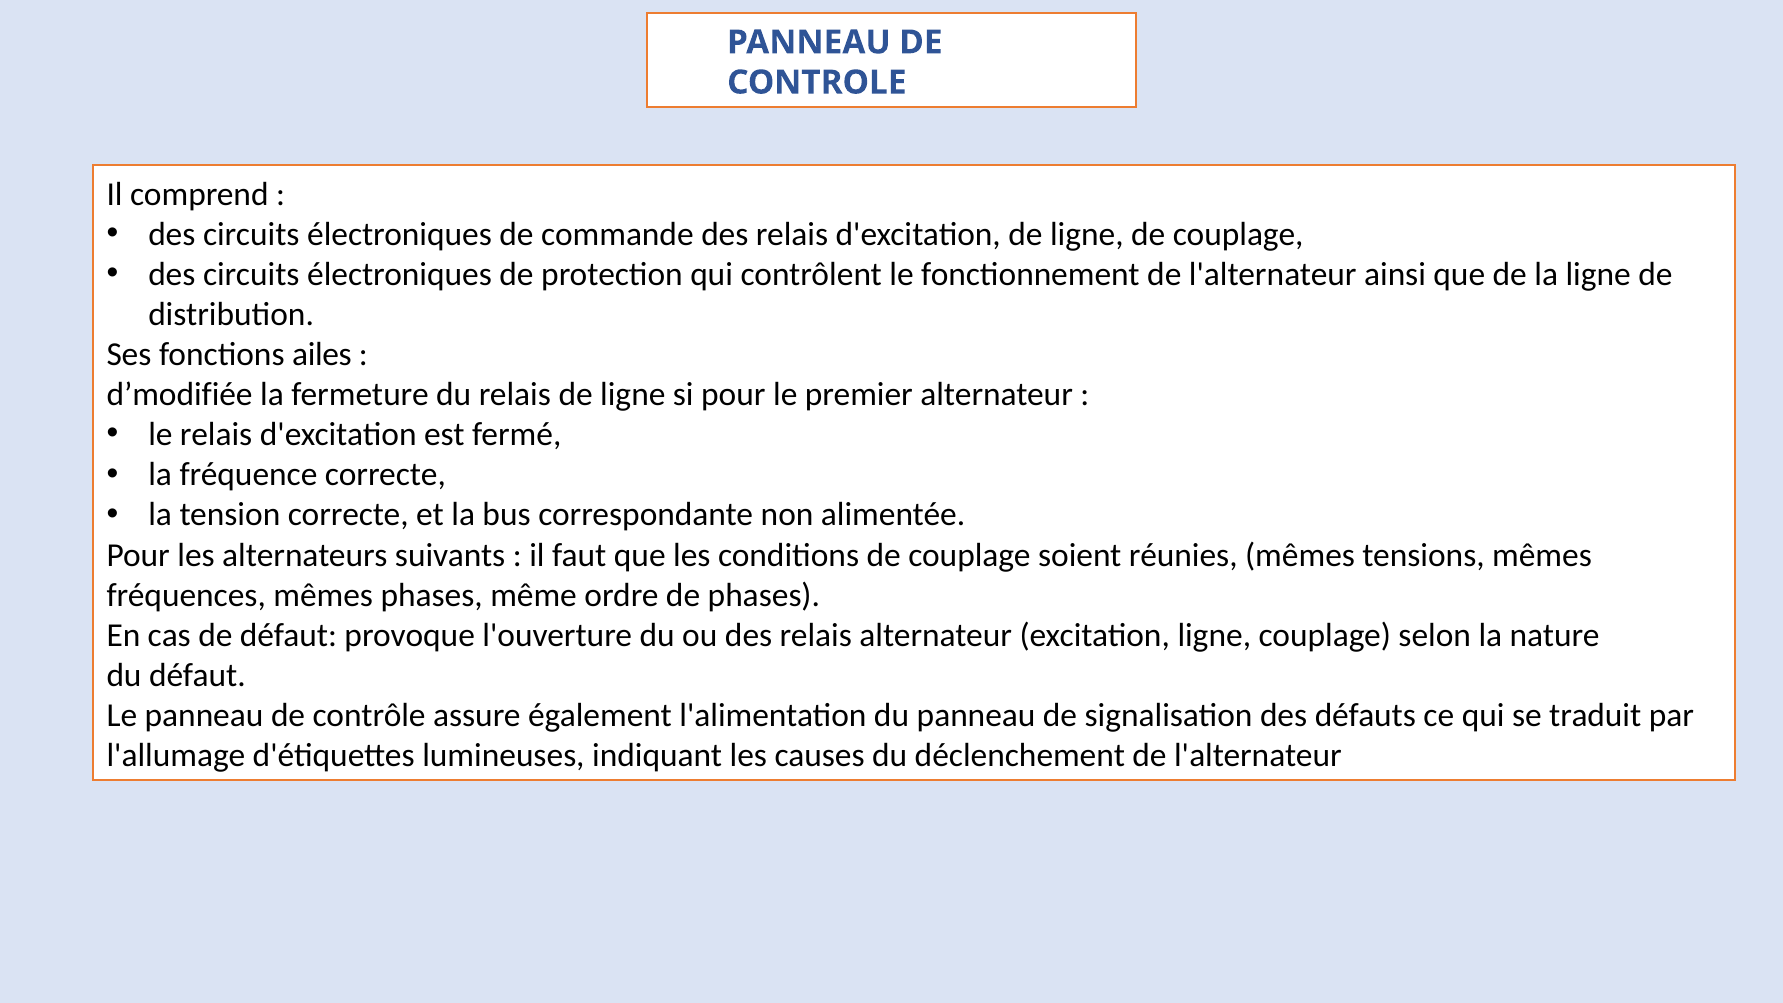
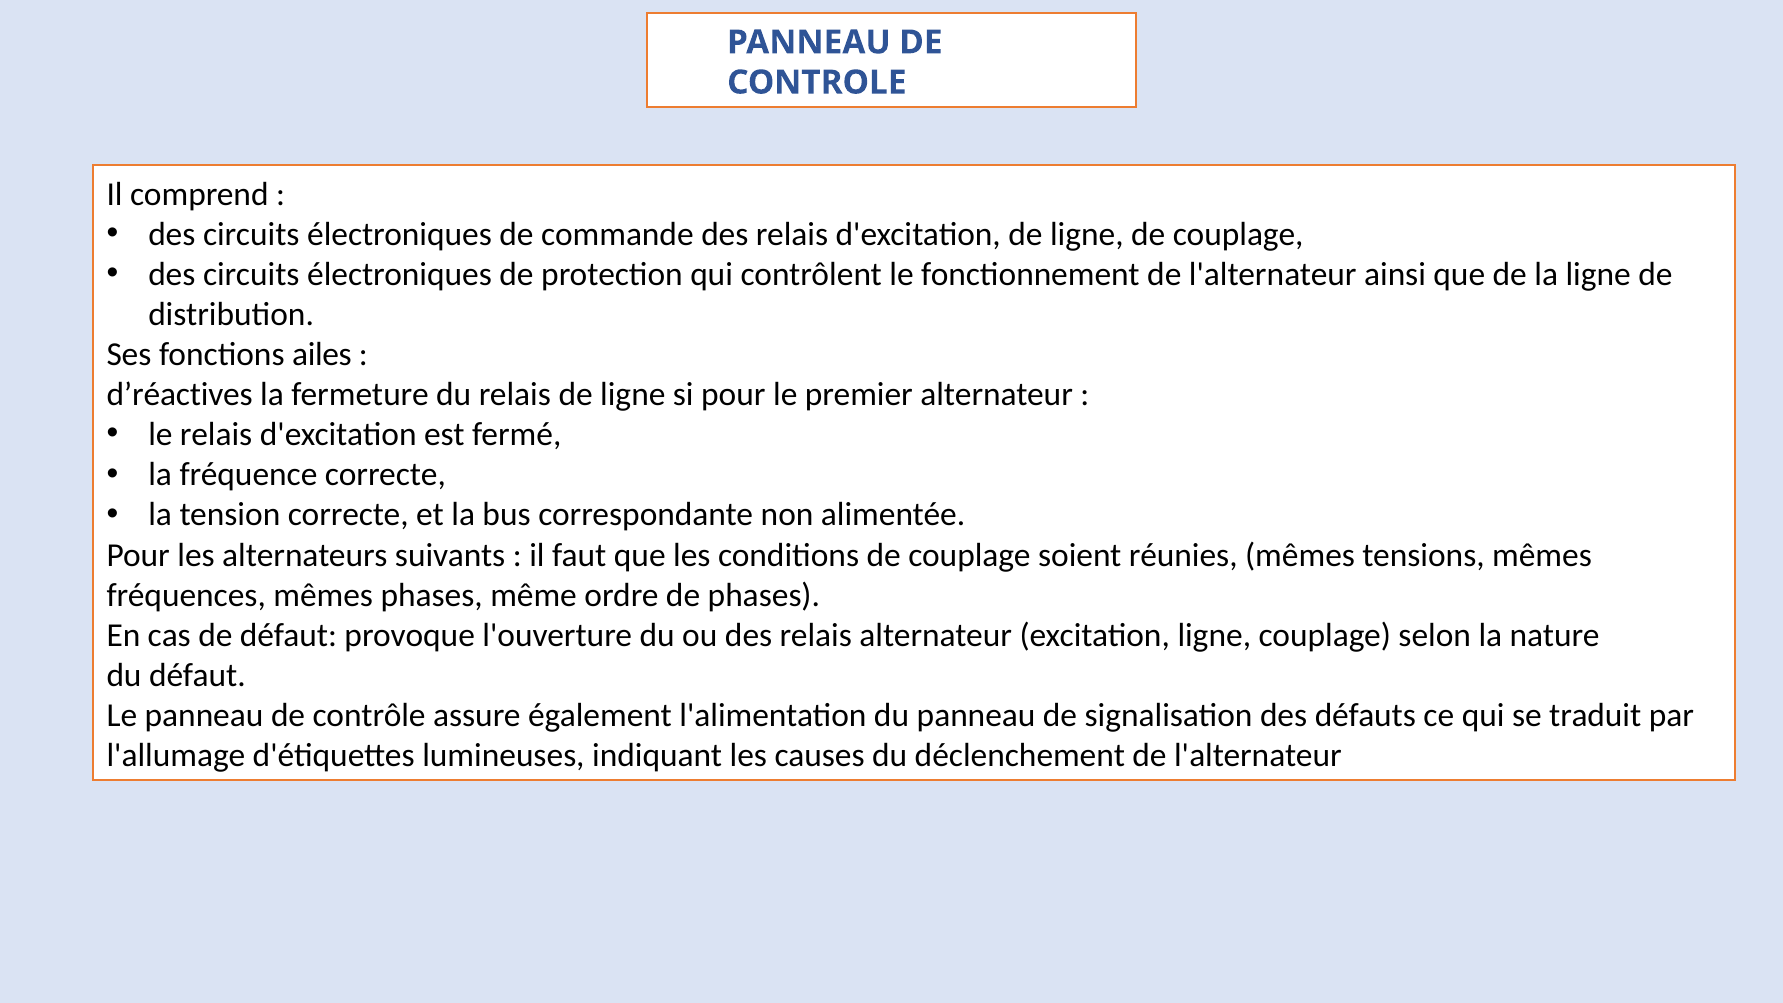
d’modifiée: d’modifiée -> d’réactives (180, 395)
